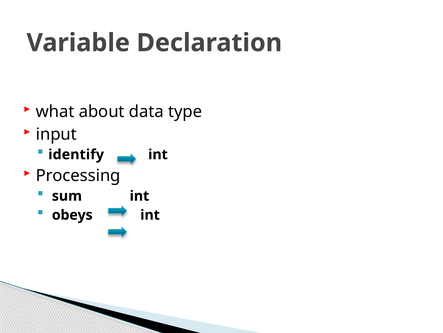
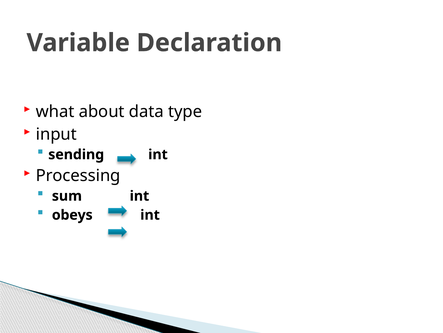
identify: identify -> sending (76, 154)
